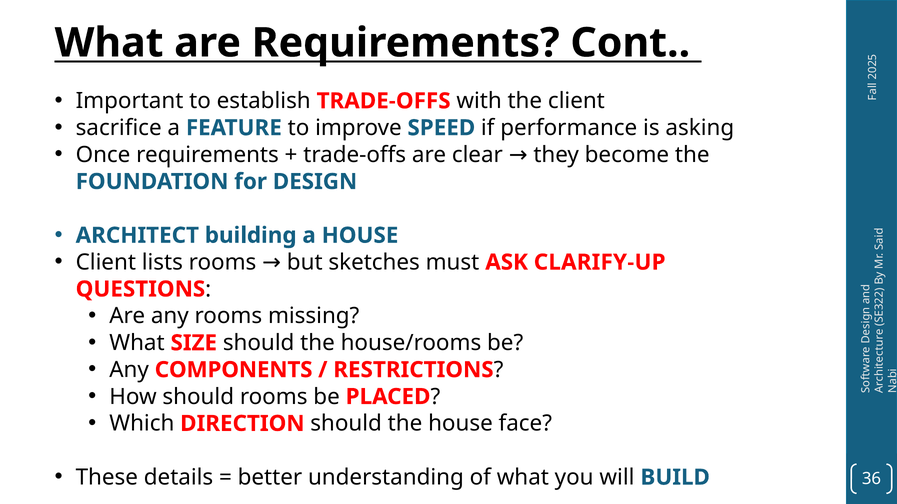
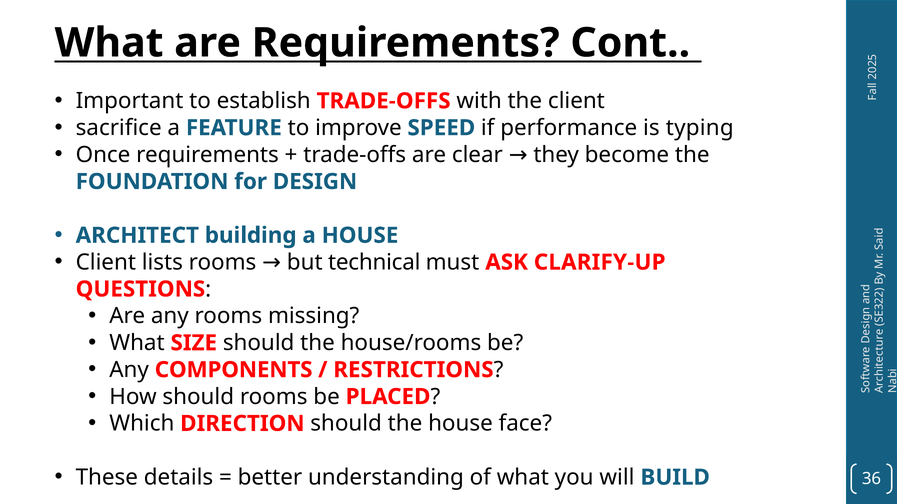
asking: asking -> typing (700, 128)
sketches: sketches -> technical (374, 263)
